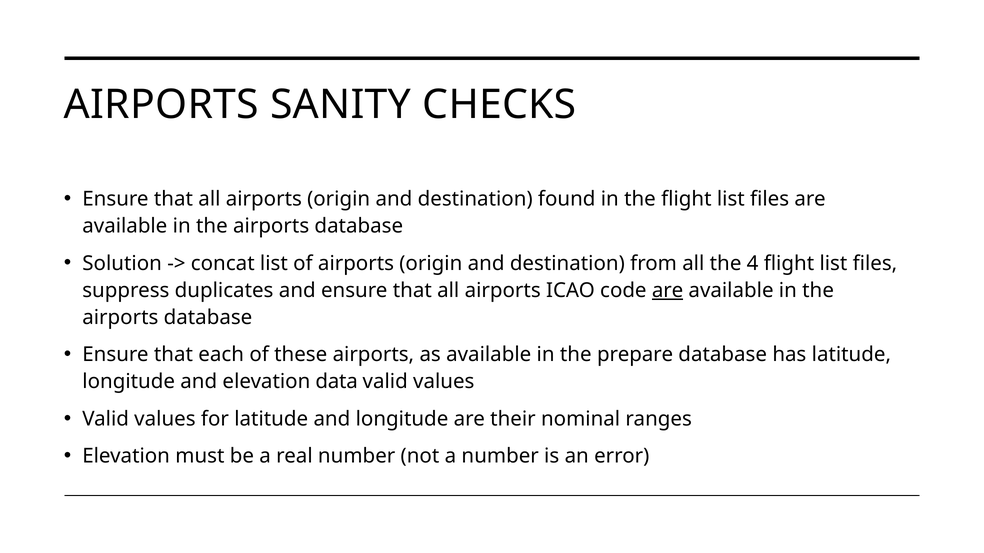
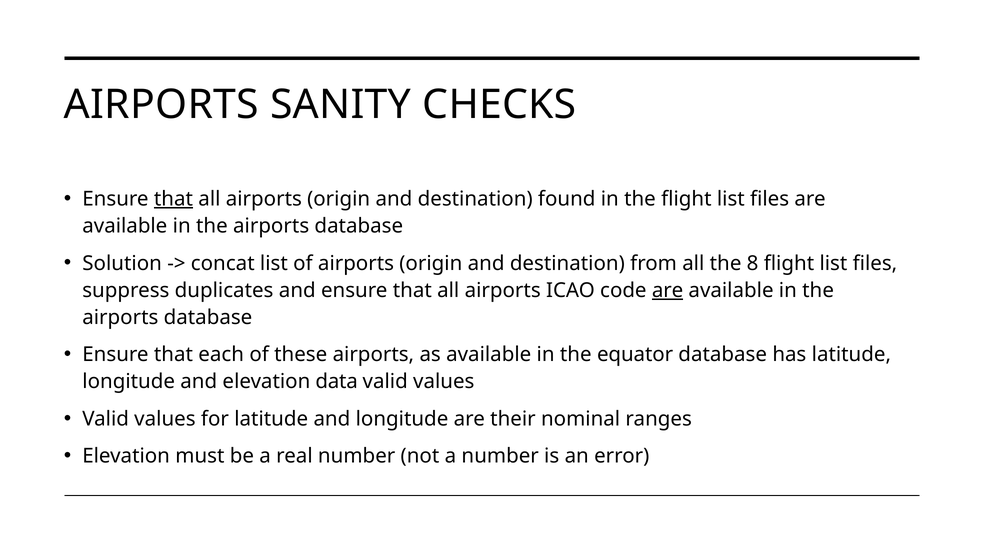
that underline: none -> present (173, 199)
4: 4 -> 8 (753, 264)
prepare: prepare -> equator (635, 355)
